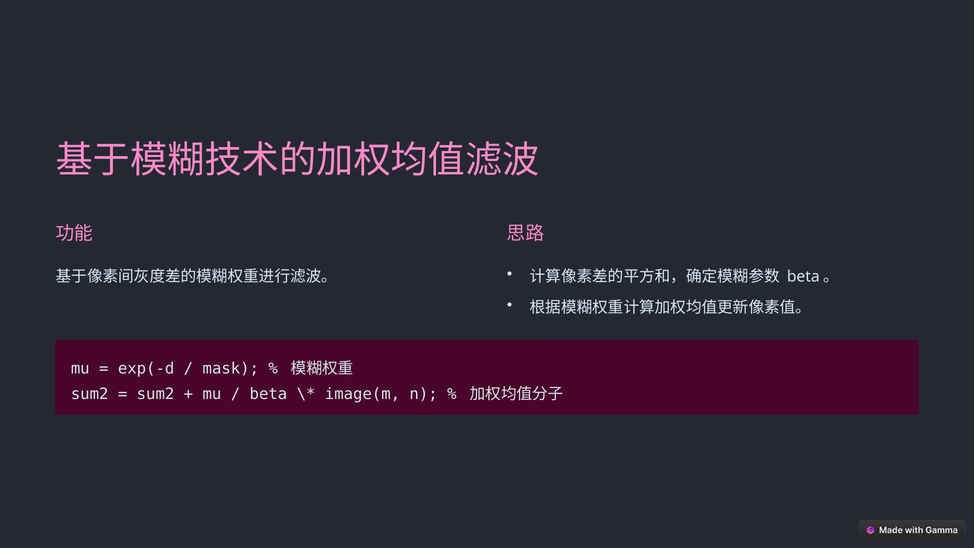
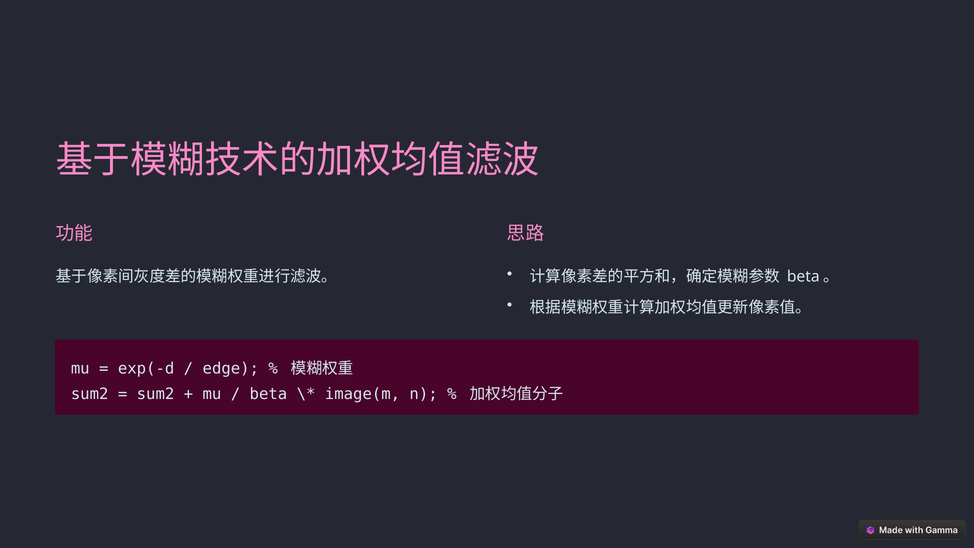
mask: mask -> edge (231, 369)
